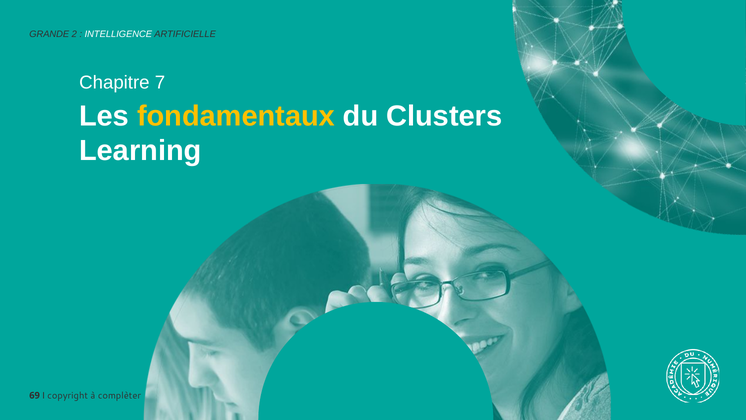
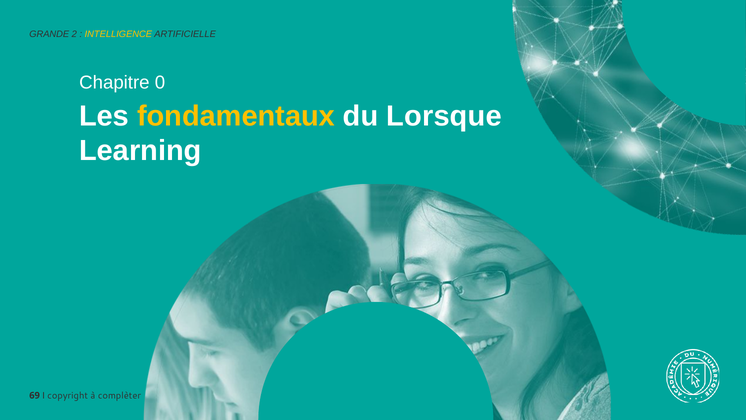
INTELLIGENCE colour: white -> yellow (118, 34)
7: 7 -> 0 (160, 82)
Clusters: Clusters -> Lorsque (444, 116)
